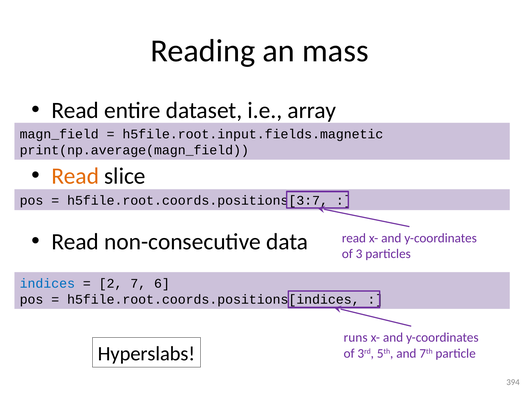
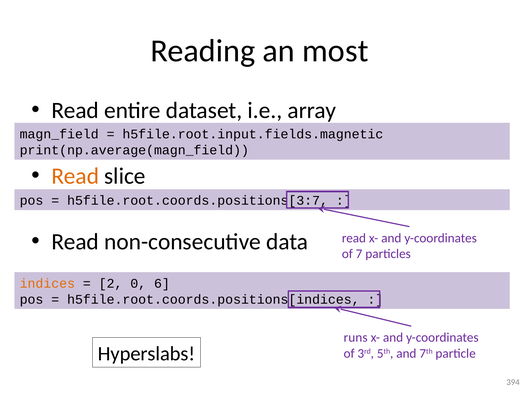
mass: mass -> most (335, 51)
3: 3 -> 7 (359, 254)
indices colour: blue -> orange (47, 284)
7: 7 -> 0 (138, 284)
